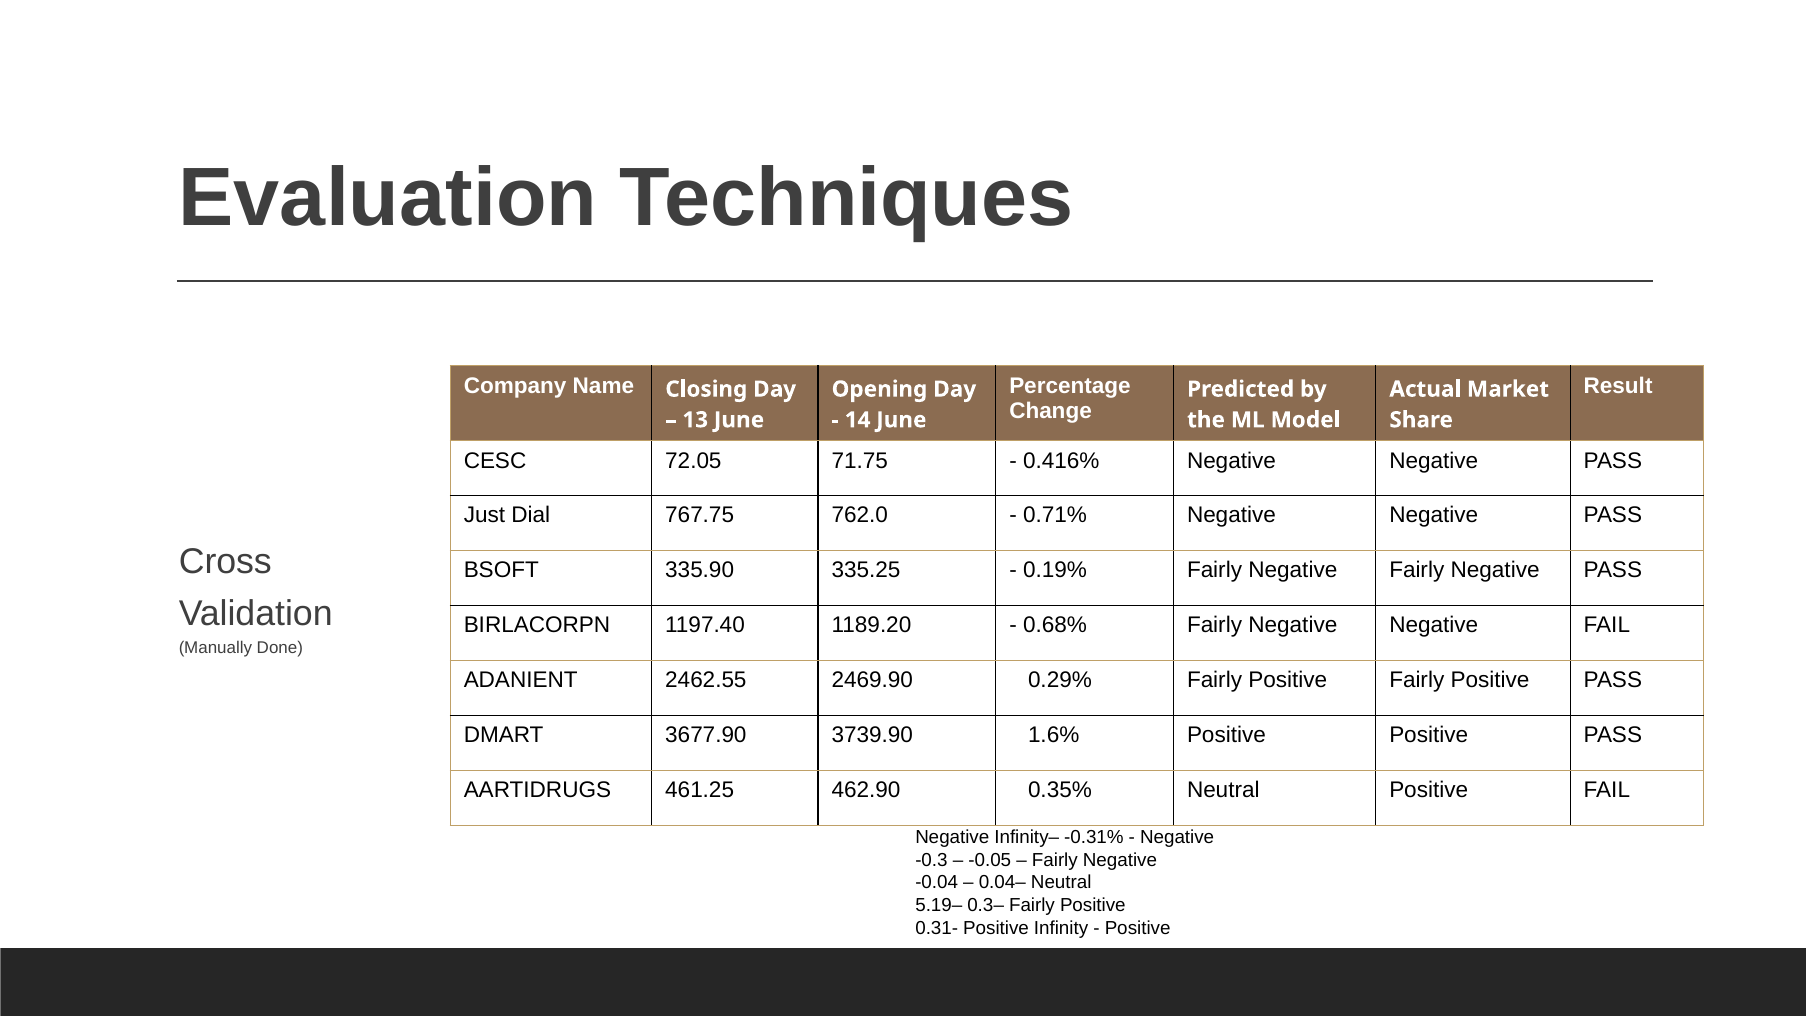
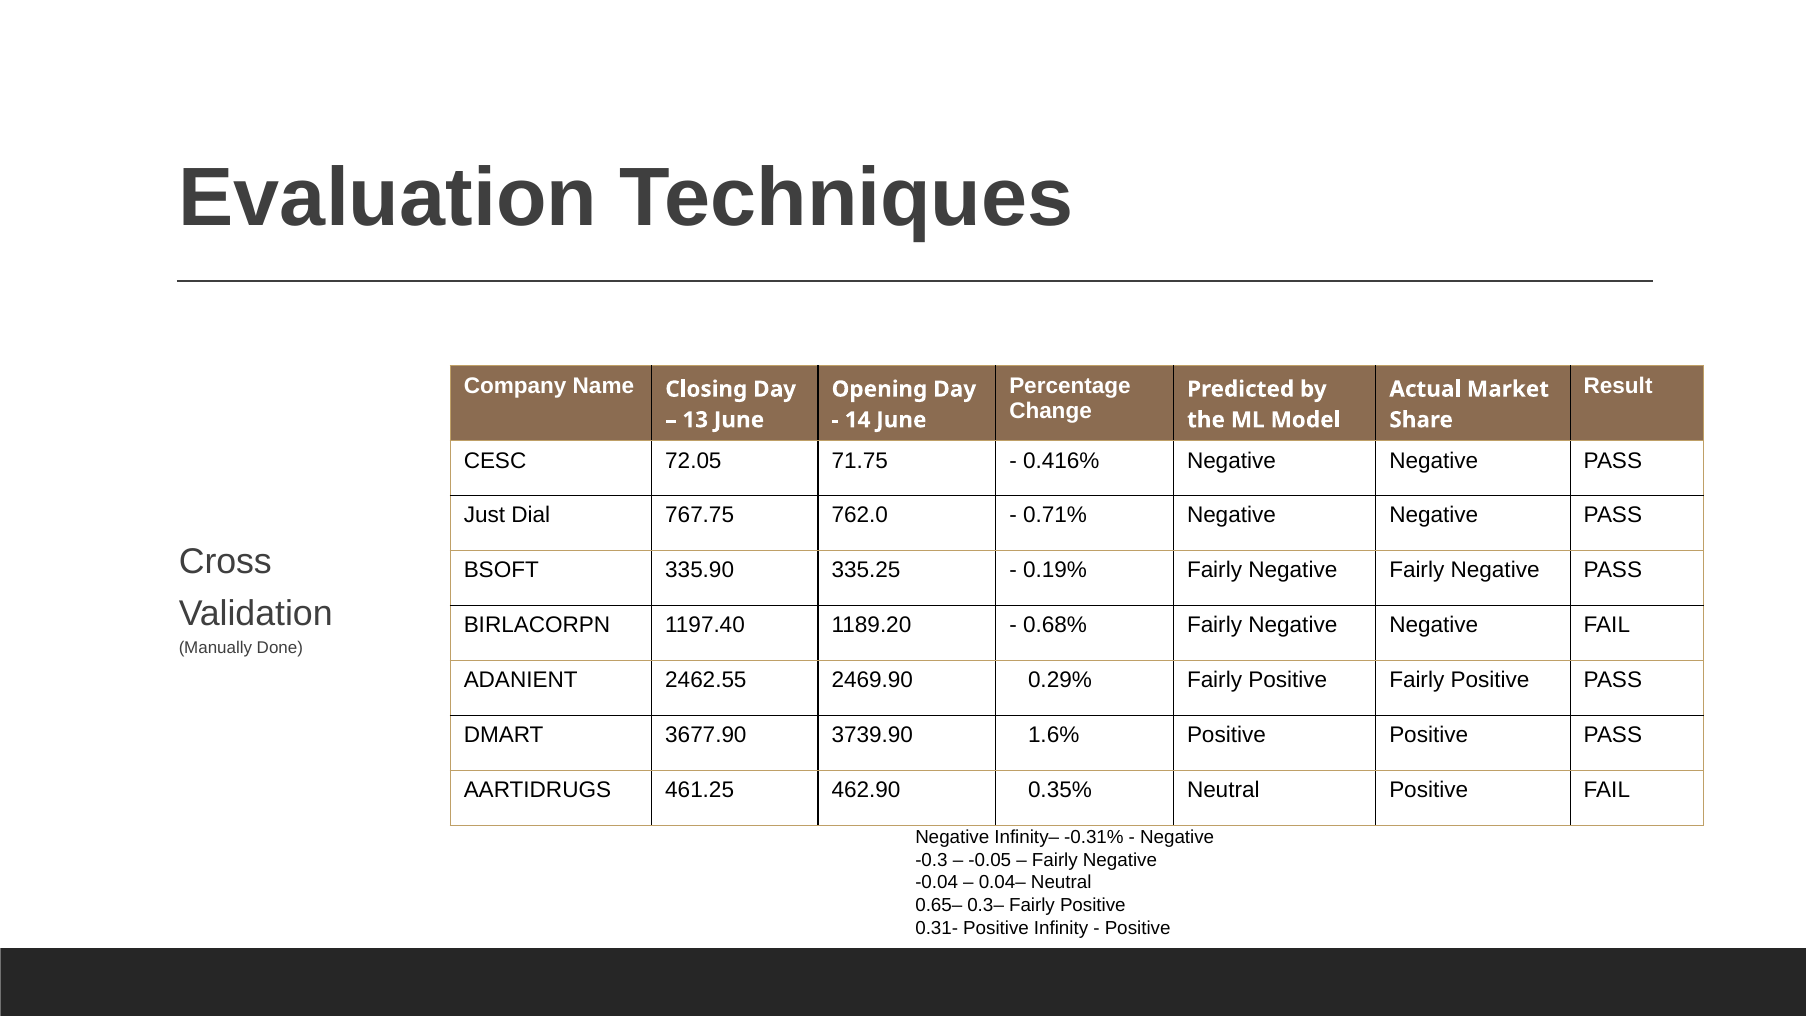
5.19–: 5.19– -> 0.65– (939, 905)
